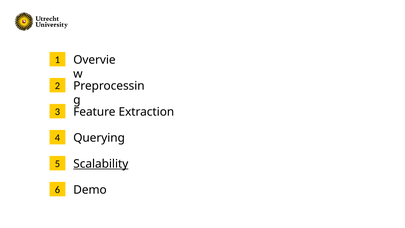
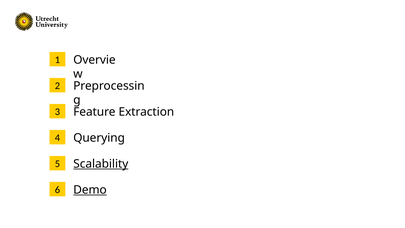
Demo underline: none -> present (90, 190)
